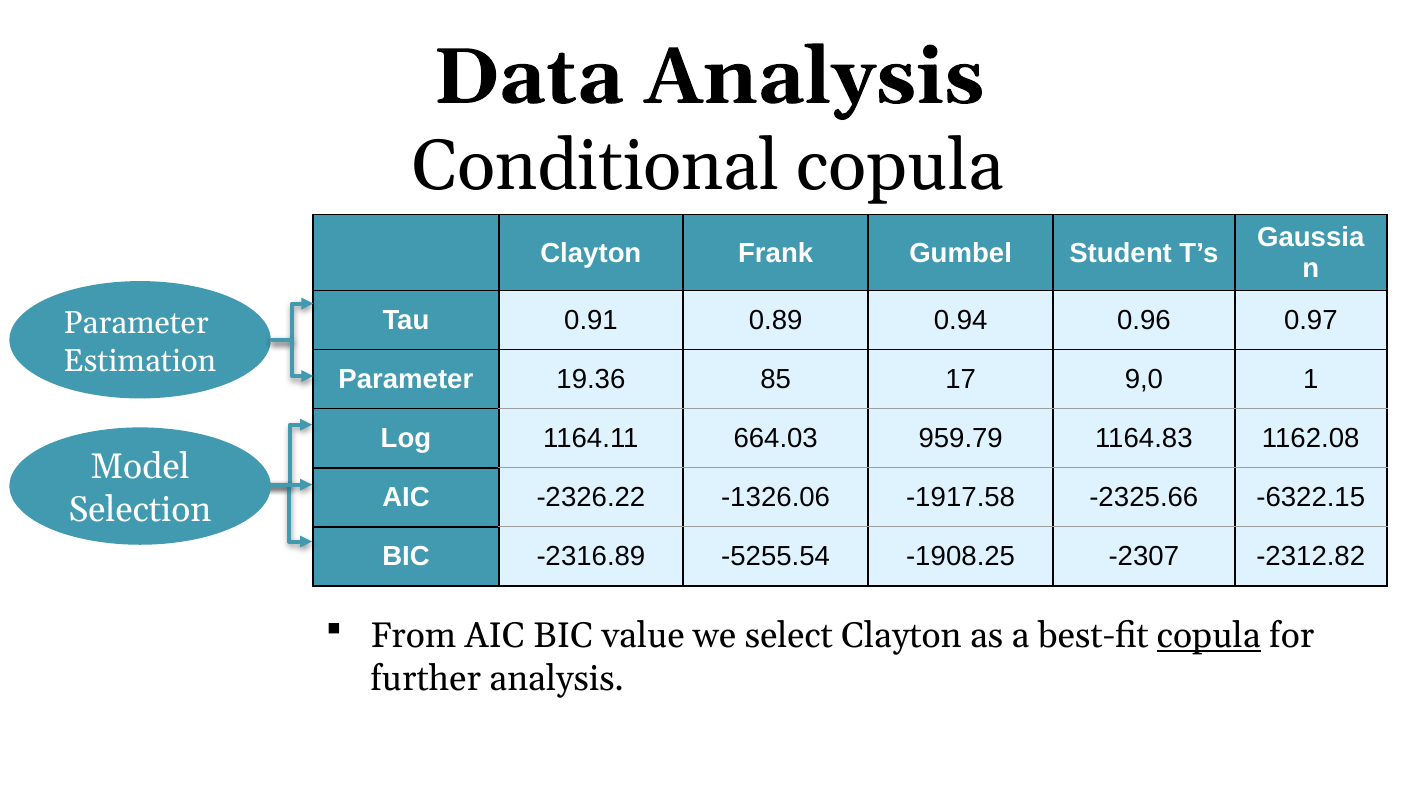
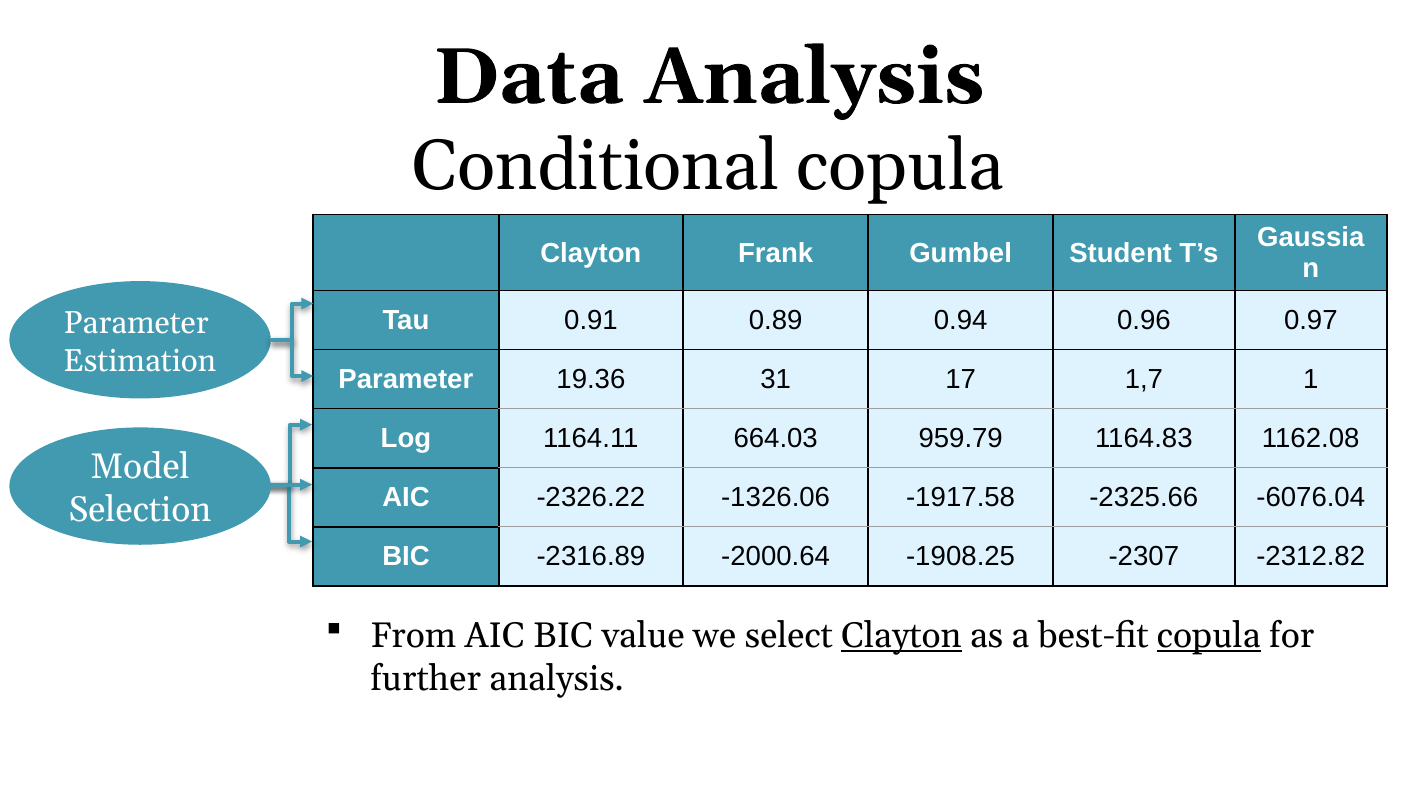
85: 85 -> 31 (776, 380)
9,0: 9,0 -> 1,7 (1144, 380)
-6322.15: -6322.15 -> -6076.04 (1311, 498)
-5255.54: -5255.54 -> -2000.64 (776, 557)
Clayton underline: none -> present (902, 636)
